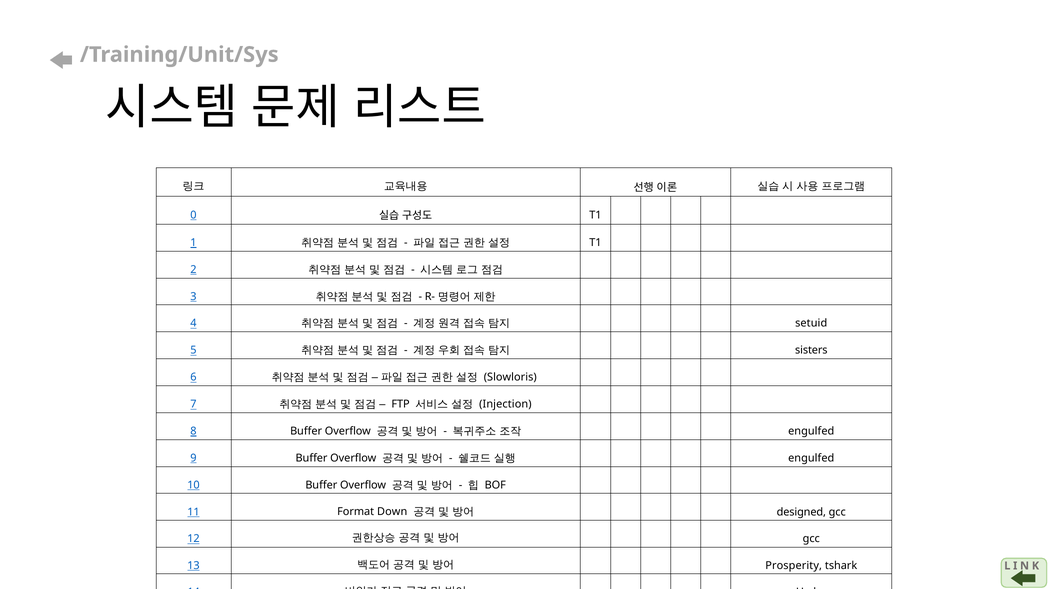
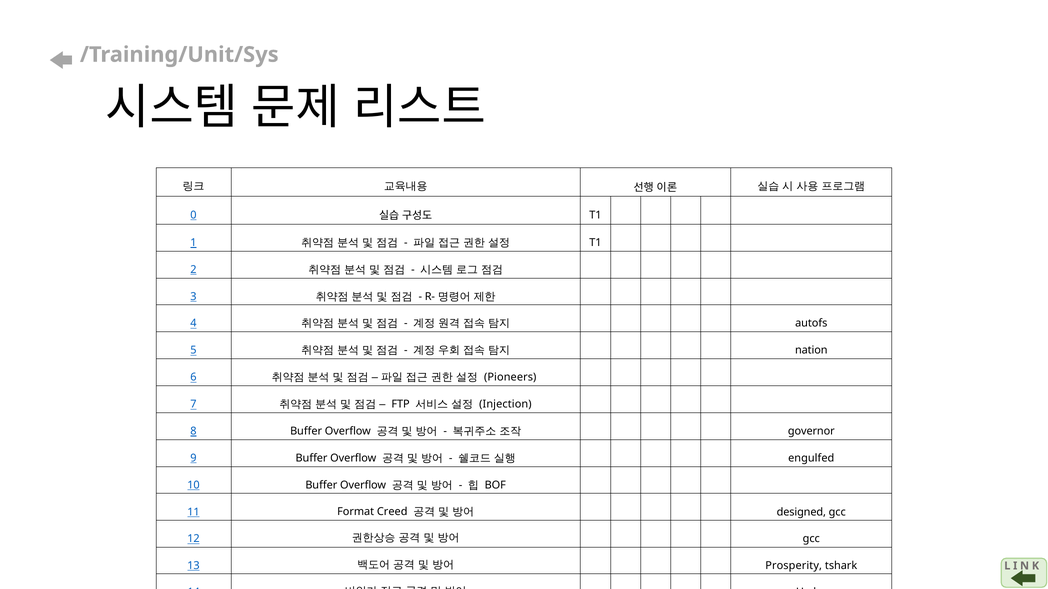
setuid: setuid -> autofs (811, 324)
sisters: sisters -> nation (811, 351)
Slowloris: Slowloris -> Pioneers (510, 378)
engulfed: engulfed -> governor (811, 431)
Down: Down -> Creed (392, 512)
